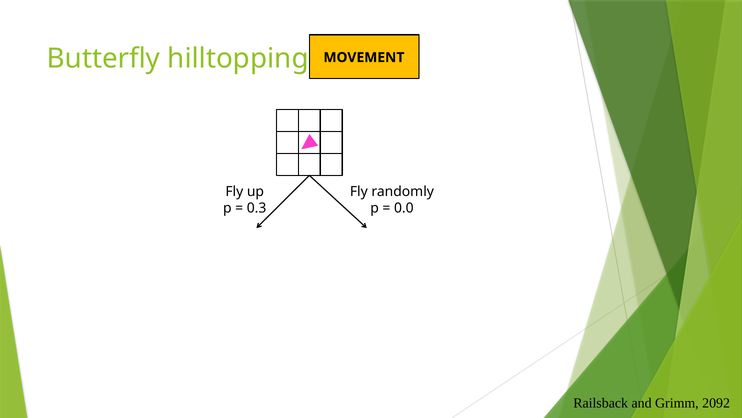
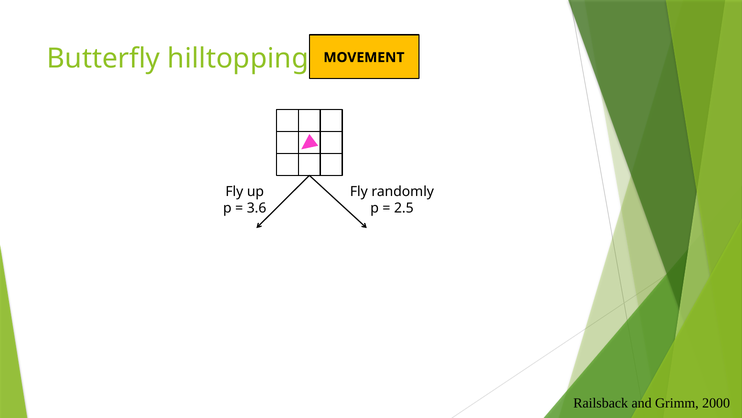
0.3: 0.3 -> 3.6 (257, 208)
0.0: 0.0 -> 2.5 (404, 208)
2092: 2092 -> 2000 (716, 402)
